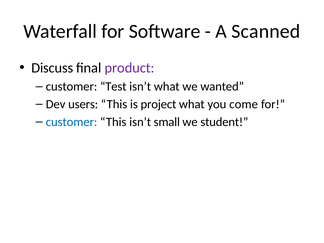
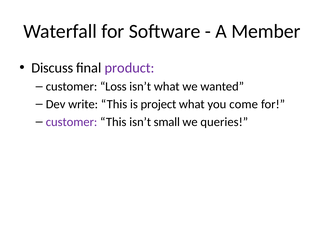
Scanned: Scanned -> Member (266, 31)
Test: Test -> Loss (113, 87)
users: users -> write (83, 104)
customer colour: blue -> purple (72, 122)
student: student -> queries (224, 122)
